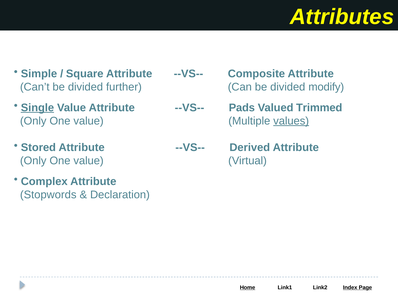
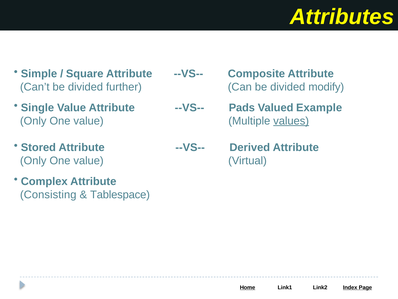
Single underline: present -> none (37, 107)
Trimmed: Trimmed -> Example (319, 107)
Stopwords: Stopwords -> Consisting (48, 194)
Declaration: Declaration -> Tablespace (120, 194)
